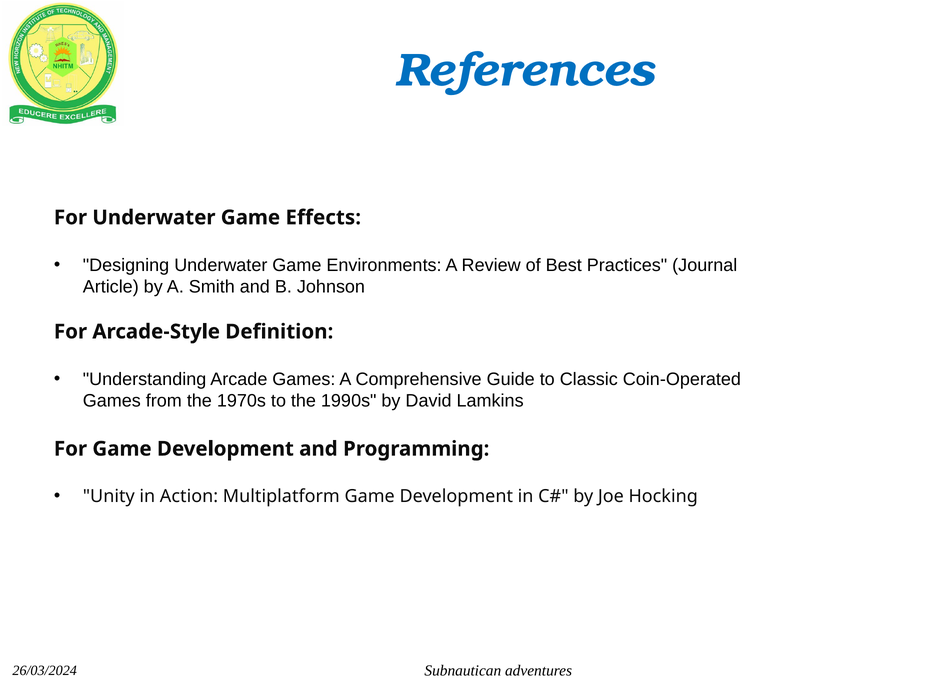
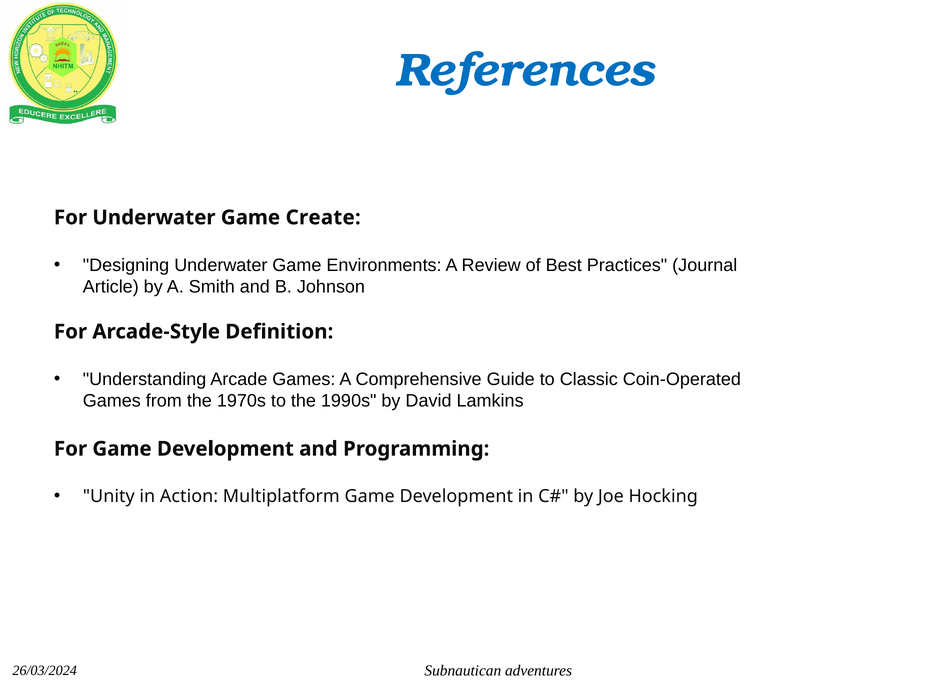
Effects: Effects -> Create (323, 217)
